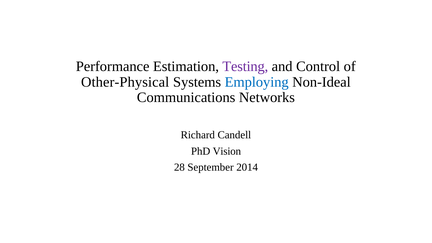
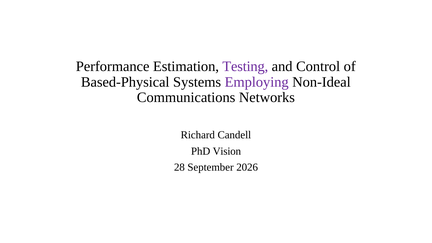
Other-Physical: Other-Physical -> Based-Physical (125, 82)
Employing colour: blue -> purple (257, 82)
2014: 2014 -> 2026 (247, 167)
